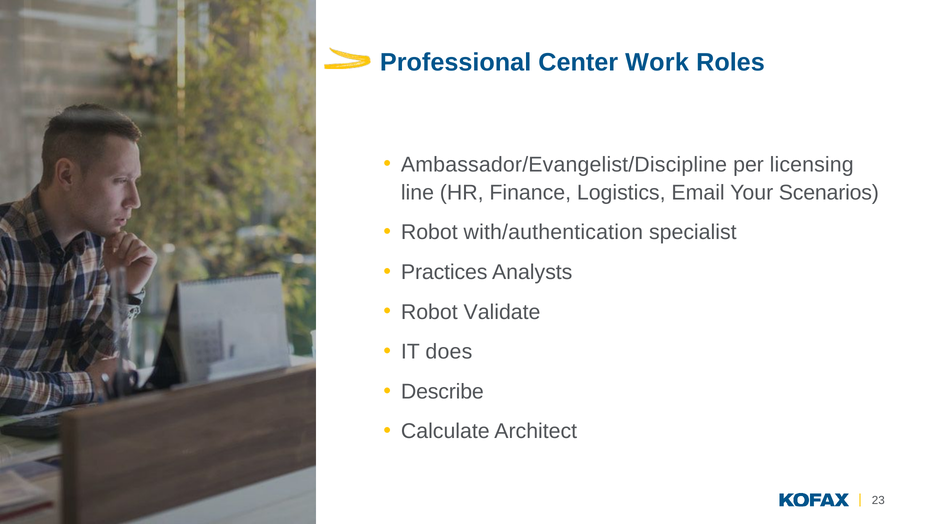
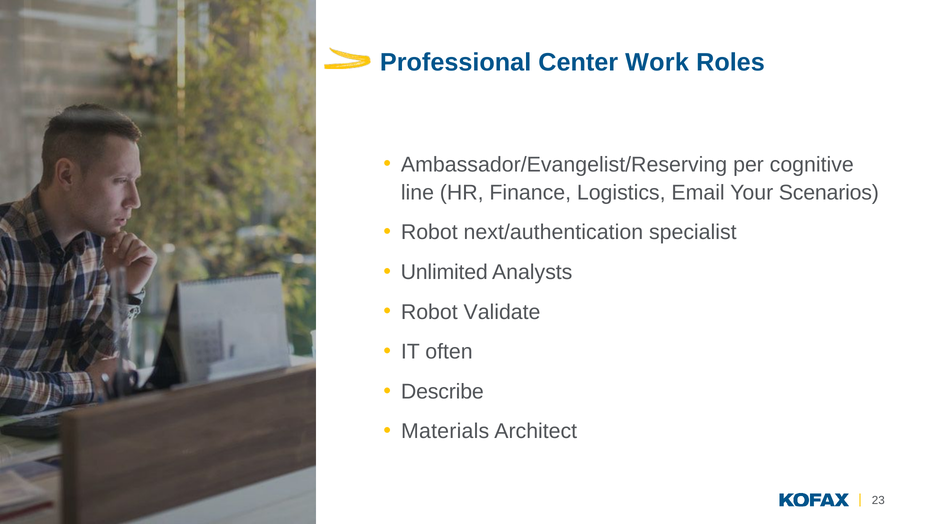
Ambassador/Evangelist/Discipline: Ambassador/Evangelist/Discipline -> Ambassador/Evangelist/Reserving (564, 164)
licensing: licensing -> cognitive (812, 164)
with/authentication: with/authentication -> next/authentication (553, 232)
Practices: Practices -> Unlimited (444, 272)
does: does -> often (449, 352)
Calculate: Calculate -> Materials (445, 431)
